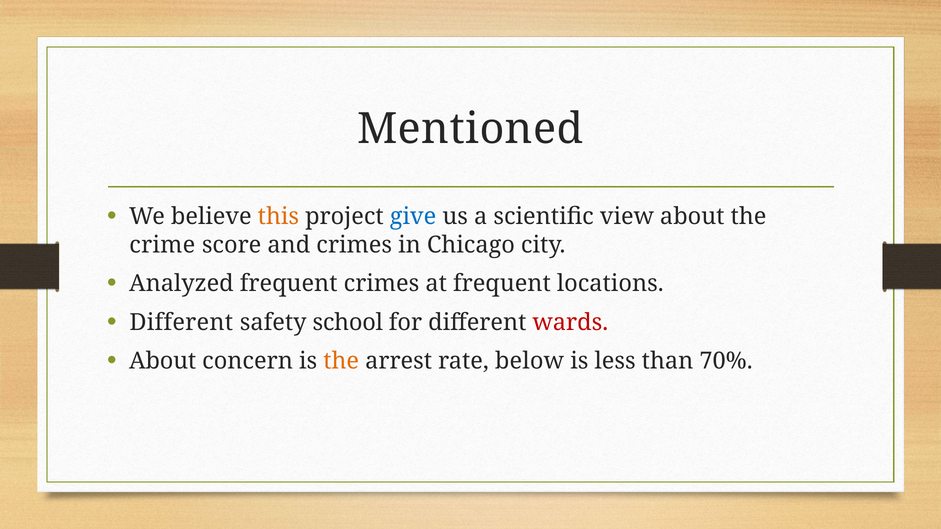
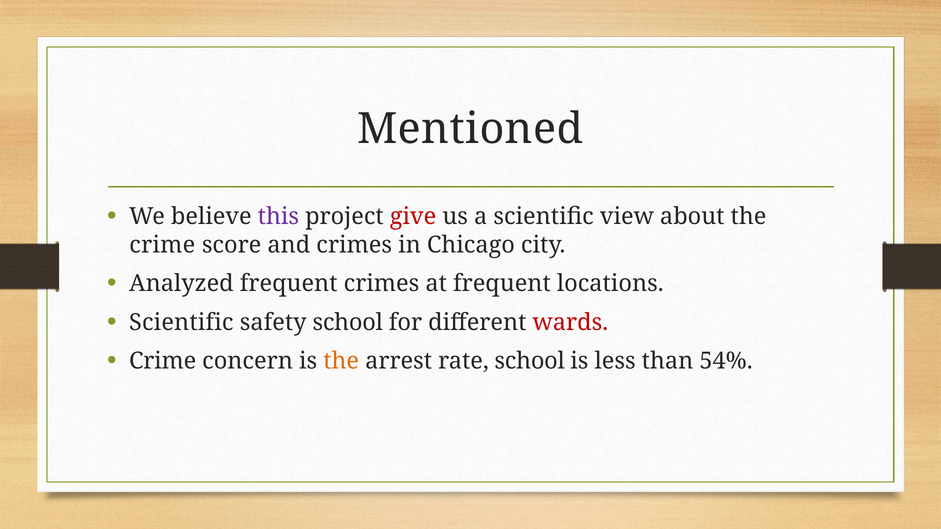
this colour: orange -> purple (278, 217)
give colour: blue -> red (413, 217)
Different: Different -> Scientific (181, 323)
About: About -> Crime (163, 361)
rate below: below -> school (530, 361)
70%: 70% -> 54% (726, 361)
